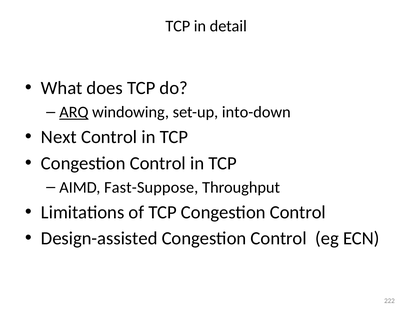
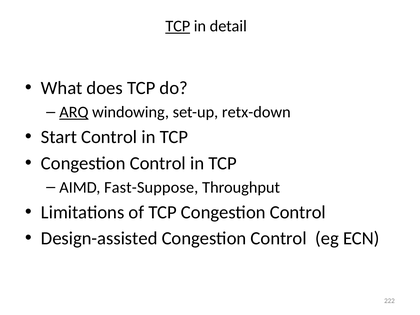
TCP underline: none -> present (178, 26)
into-down: into-down -> retx-down (256, 112)
Next: Next -> Start (59, 137)
